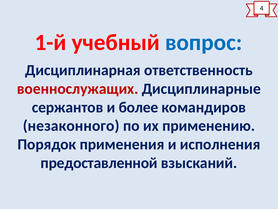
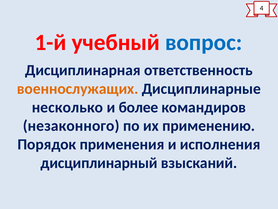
военнослужащих colour: red -> orange (78, 89)
сержантов: сержантов -> несколько (67, 107)
предоставленной: предоставленной -> дисциплинарный (99, 163)
